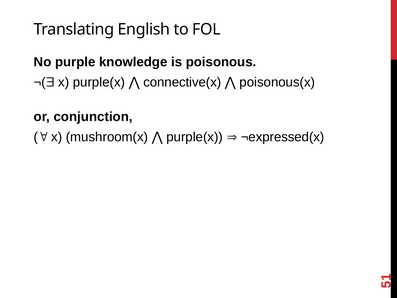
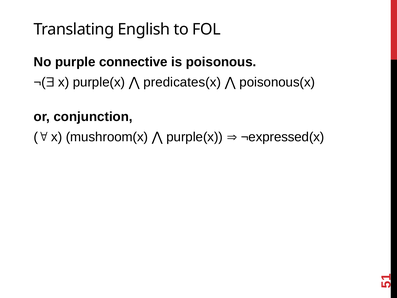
knowledge: knowledge -> connective (133, 62)
connective(x: connective(x -> predicates(x (182, 82)
